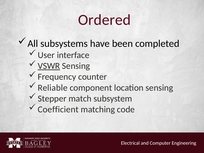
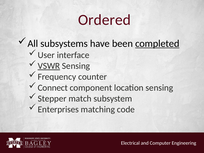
completed underline: none -> present (157, 44)
Reliable: Reliable -> Connect (53, 88)
Coefficient: Coefficient -> Enterprises (58, 109)
